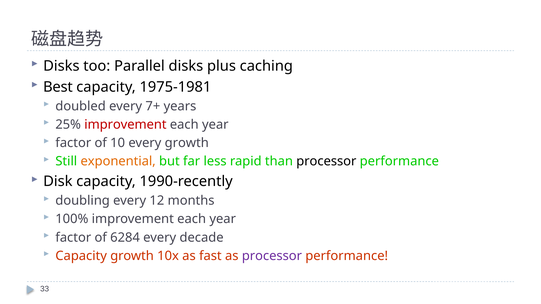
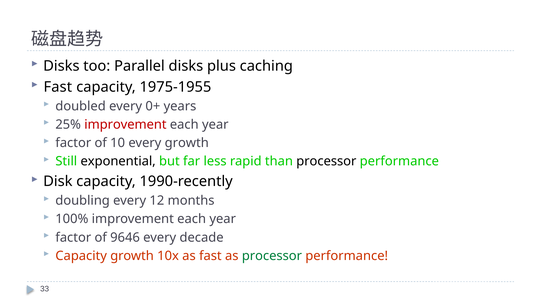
Best: Best -> Fast (58, 87)
1975-1981: 1975-1981 -> 1975-1955 (175, 87)
7+: 7+ -> 0+ (153, 106)
exponential colour: orange -> black (118, 161)
6284: 6284 -> 9646 (125, 238)
processor colour: purple -> green (272, 256)
